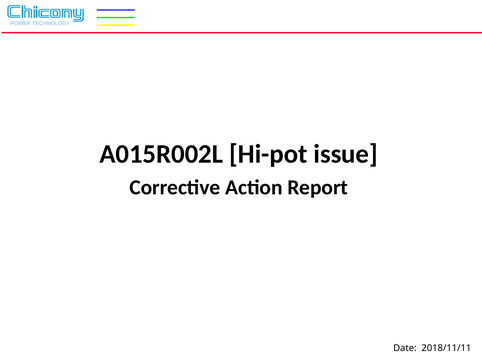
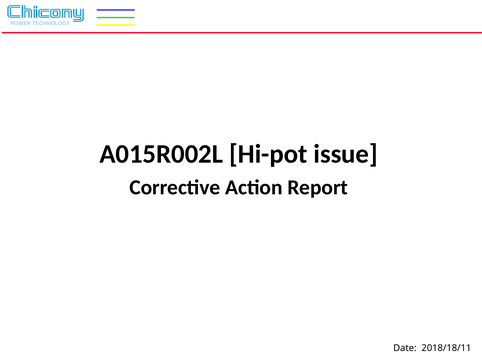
2018/11/11: 2018/11/11 -> 2018/18/11 (446, 349)
